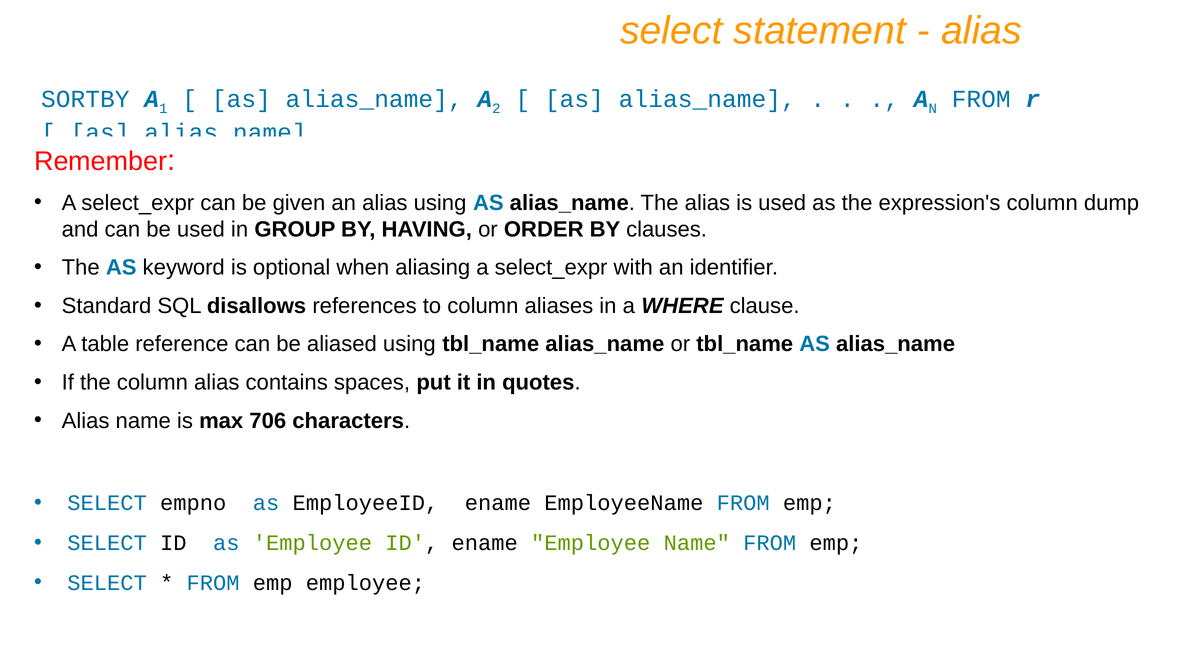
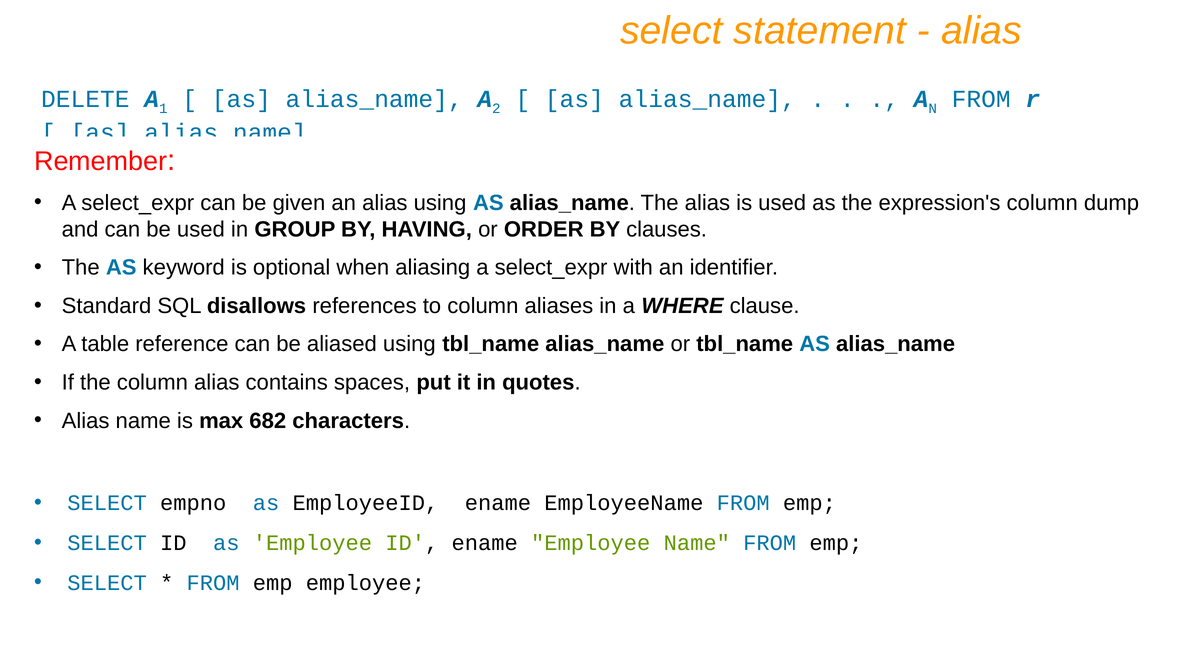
SORTBY: SORTBY -> DELETE (85, 99)
706: 706 -> 682 (268, 421)
